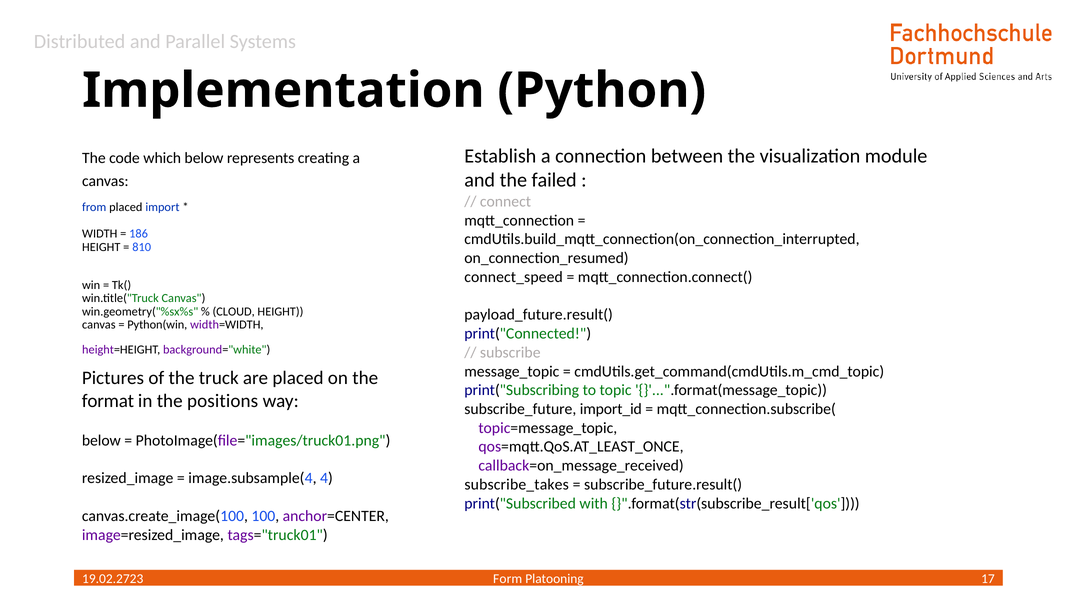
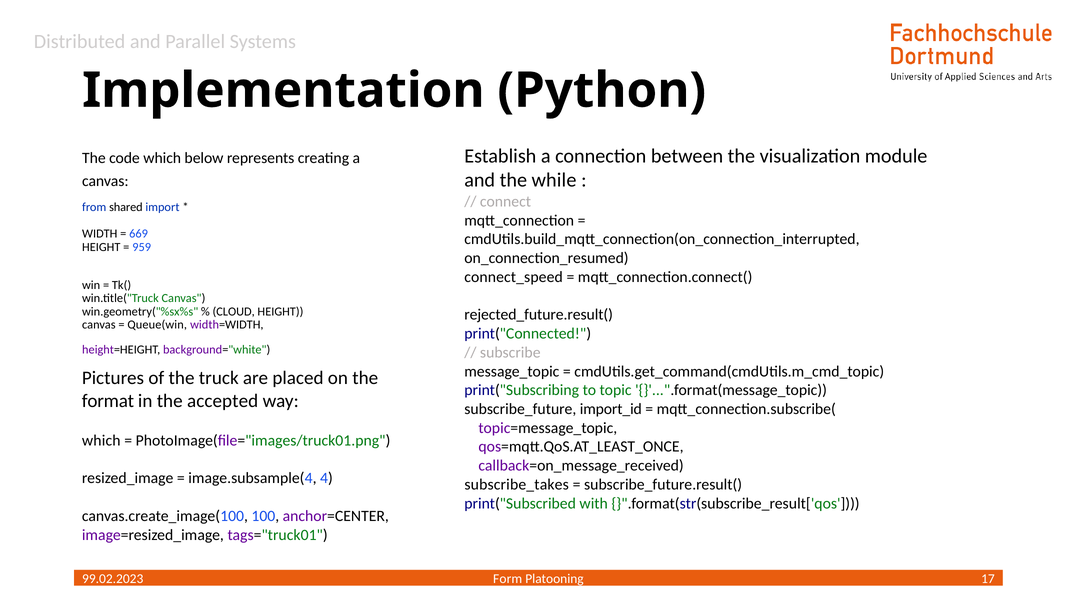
failed: failed -> while (554, 180)
from placed: placed -> shared (126, 207)
186: 186 -> 669 (139, 234)
810: 810 -> 959 (142, 247)
payload_future.result(: payload_future.result( -> rejected_future.result( (539, 315)
Python(win: Python(win -> Queue(win (157, 325)
positions: positions -> accepted (223, 401)
below: below -> which (101, 440)
19.02.2723: 19.02.2723 -> 99.02.2023 (113, 579)
